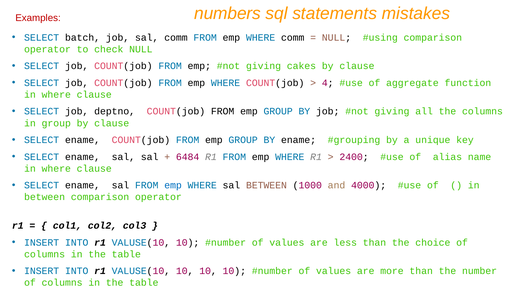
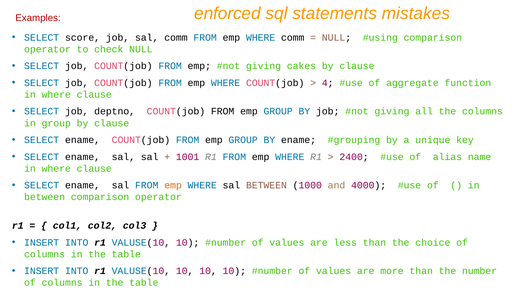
numbers: numbers -> enforced (228, 14)
batch: batch -> score (83, 37)
6484: 6484 -> 1001 (188, 157)
emp colour: blue -> orange (173, 185)
